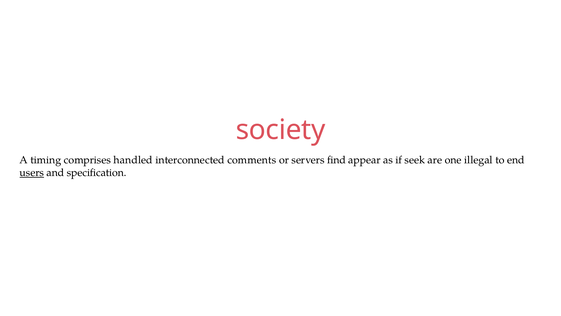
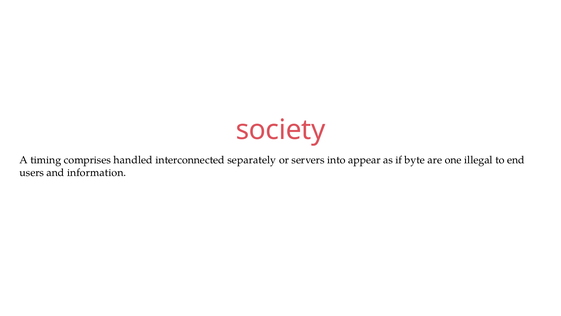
comments: comments -> separately (252, 160)
find: find -> into (336, 160)
seek: seek -> byte (415, 160)
users underline: present -> none (32, 172)
specification: specification -> information (97, 172)
